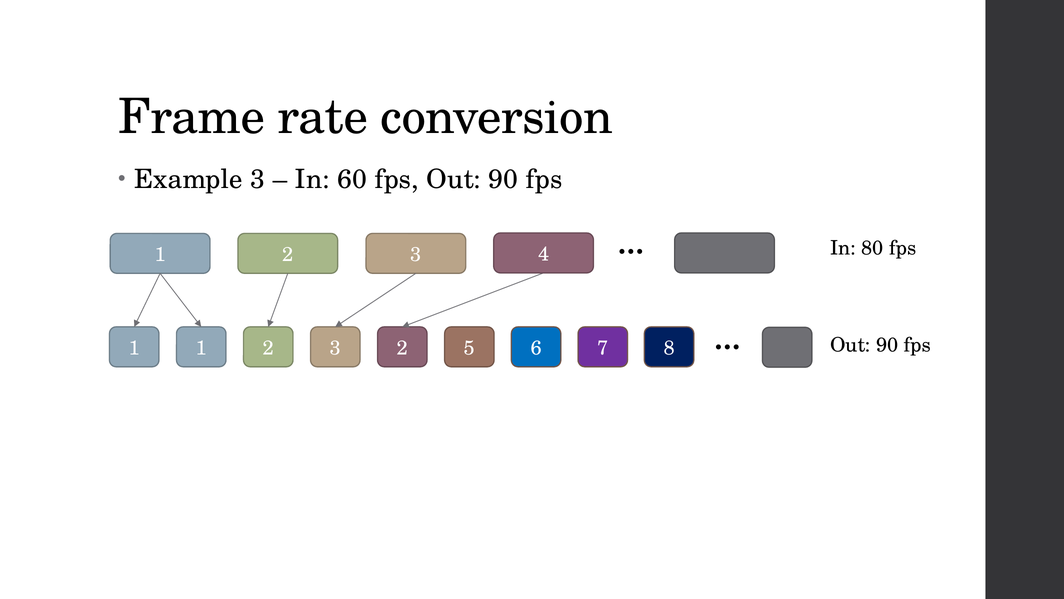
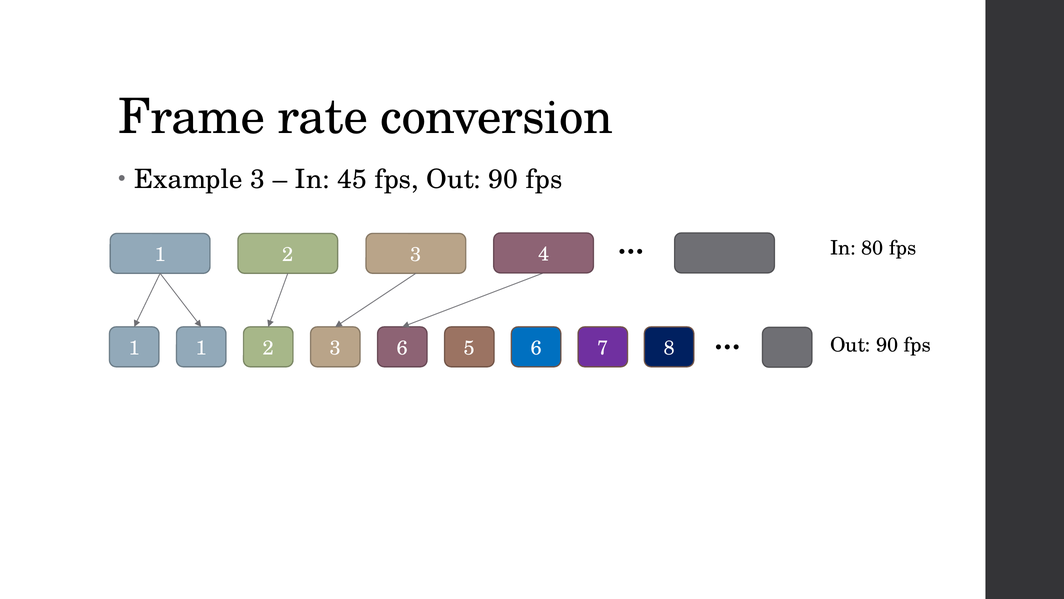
60: 60 -> 45 (352, 179)
3 2: 2 -> 6 (402, 348)
